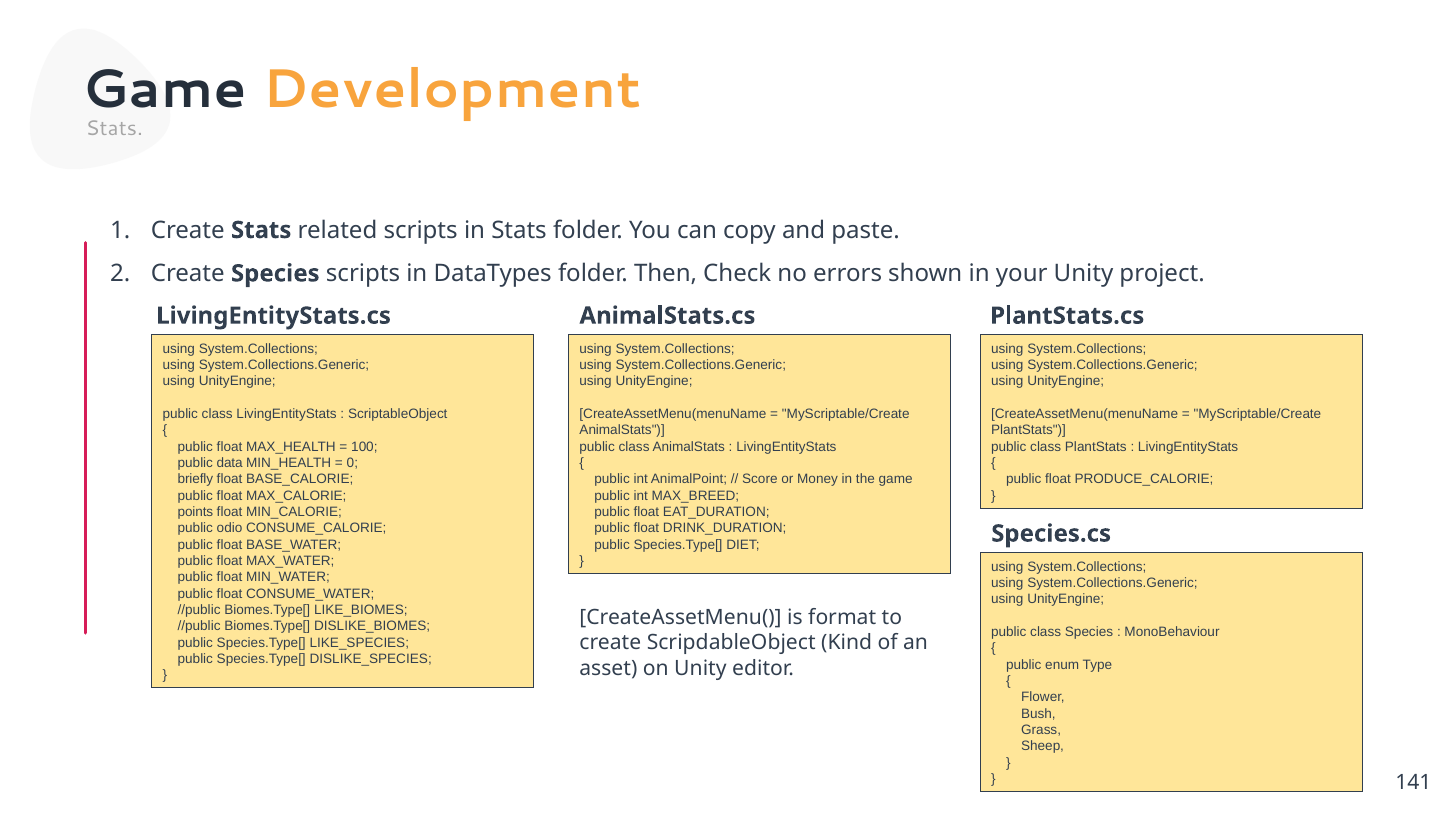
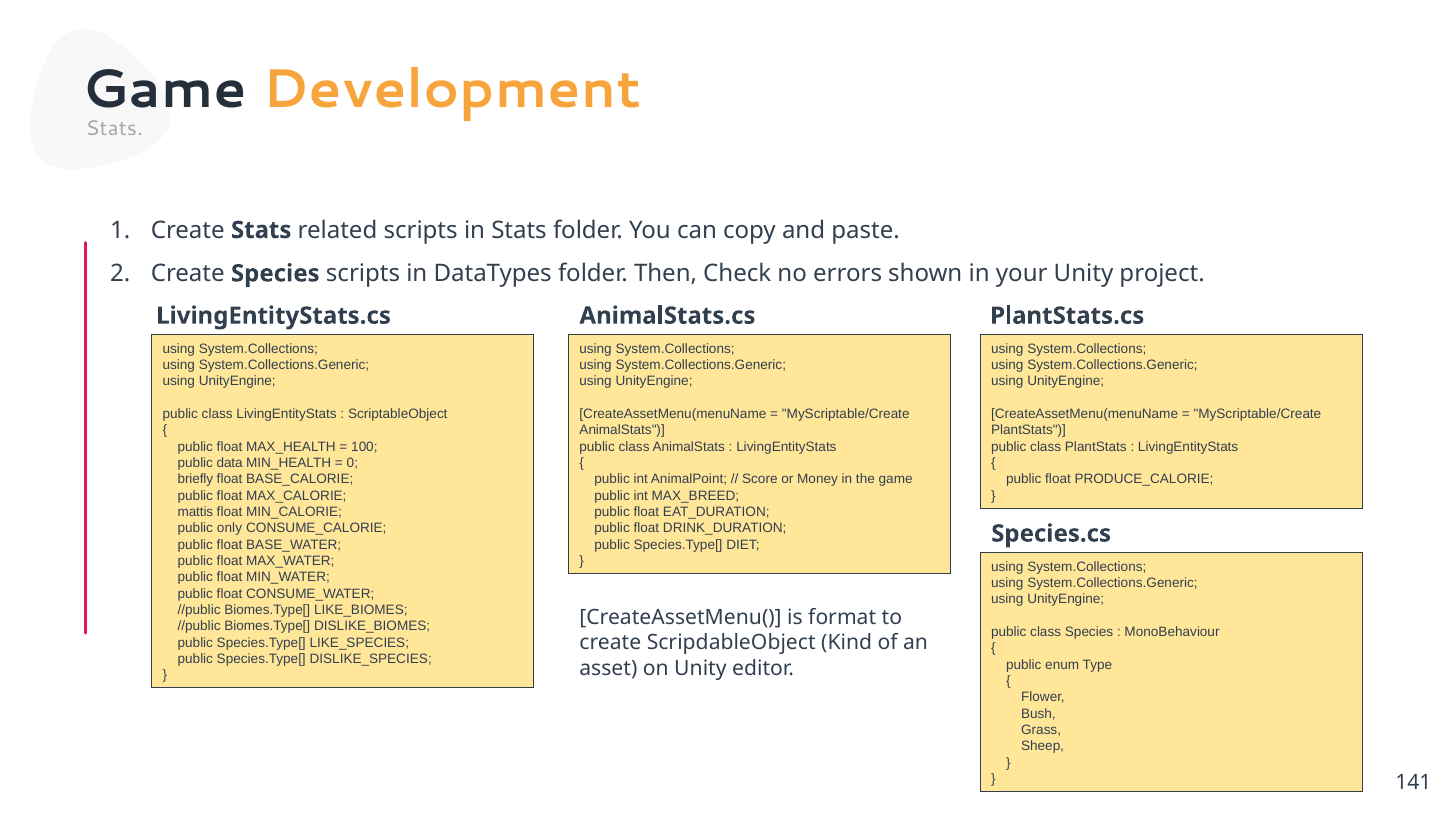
points: points -> mattis (195, 512)
odio: odio -> only (229, 528)
